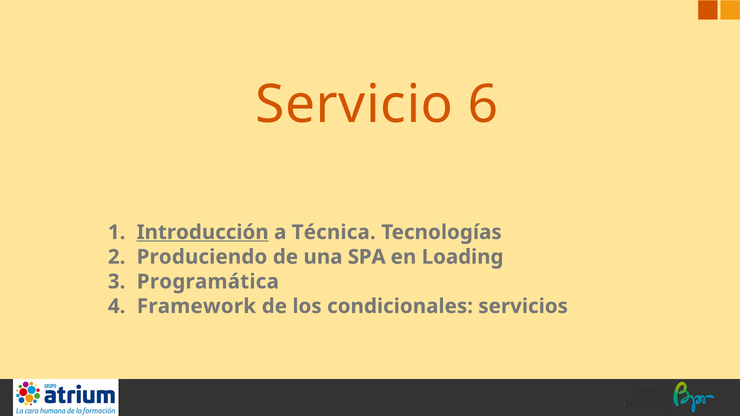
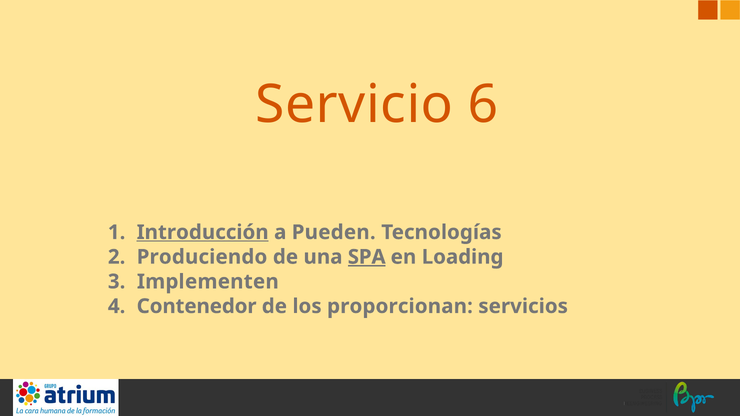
Técnica: Técnica -> Pueden (334, 232)
SPA underline: none -> present (367, 257)
Programática: Programática -> Implementen (208, 282)
Framework: Framework -> Contenedor (197, 306)
condicionales: condicionales -> proporcionan (400, 306)
